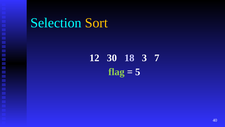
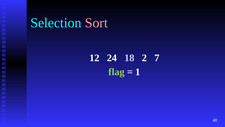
Sort colour: yellow -> pink (96, 23)
30: 30 -> 24 (112, 58)
3: 3 -> 2 (144, 58)
5: 5 -> 1 (138, 72)
